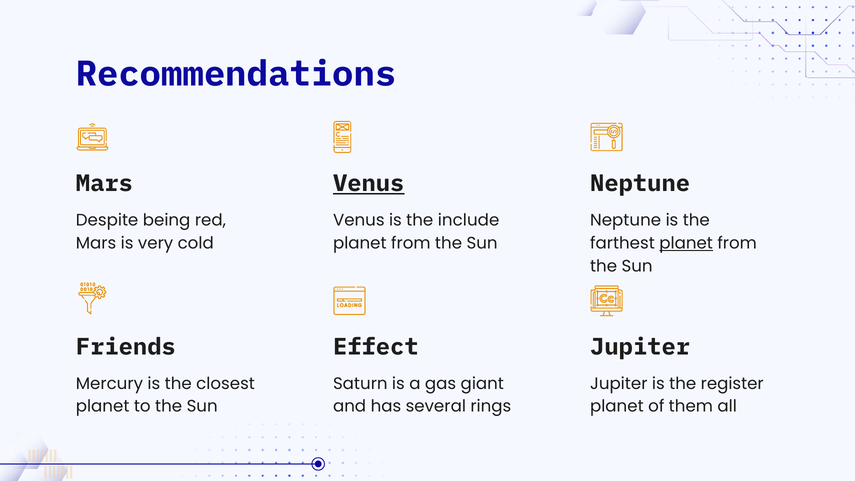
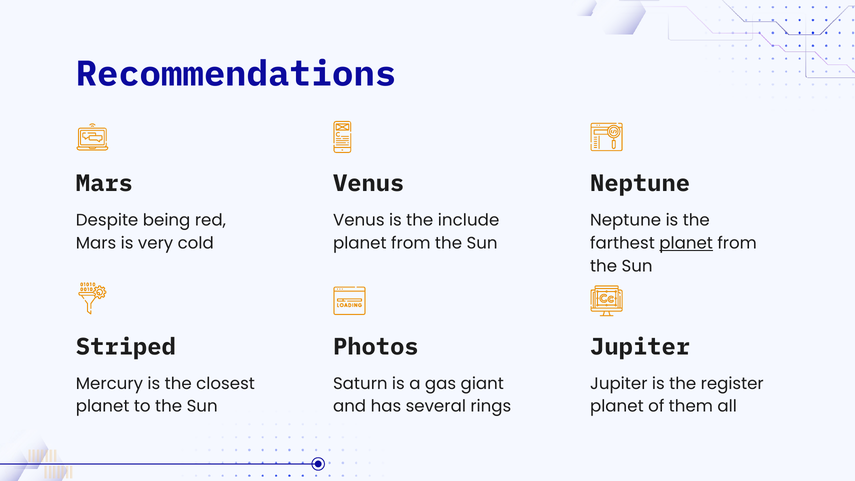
Venus underline: present -> none (369, 184)
Friends: Friends -> Striped (126, 347)
Effect: Effect -> Photos (376, 347)
